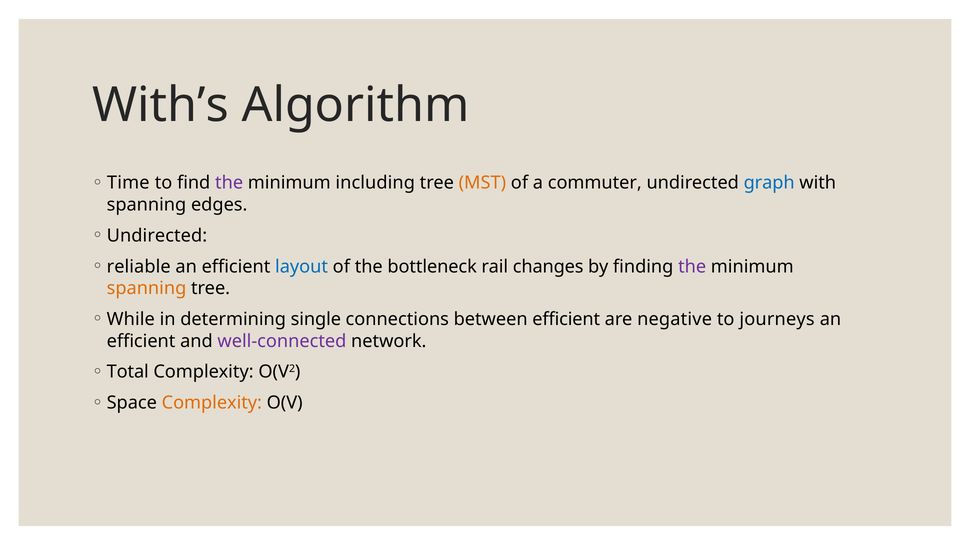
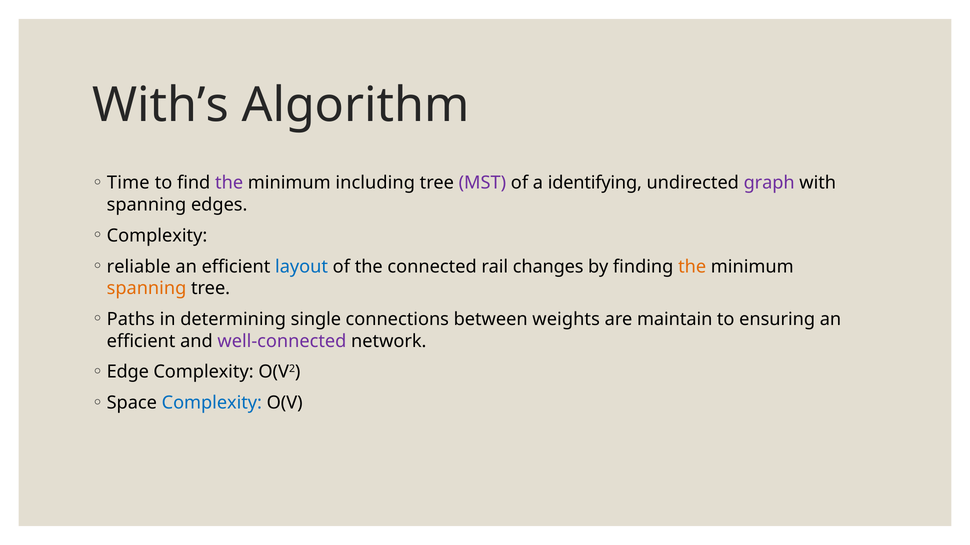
MST colour: orange -> purple (482, 183)
commuter: commuter -> identifying (595, 183)
graph colour: blue -> purple (769, 183)
Undirected: Undirected -> Complexity (157, 236)
bottleneck: bottleneck -> connected (432, 267)
the colour: purple -> orange (692, 267)
While: While -> Paths (131, 320)
between efficient: efficient -> weights (566, 320)
negative: negative -> maintain (675, 320)
journeys: journeys -> ensuring (777, 320)
Total: Total -> Edge (128, 372)
Complexity colour: orange -> blue (212, 403)
